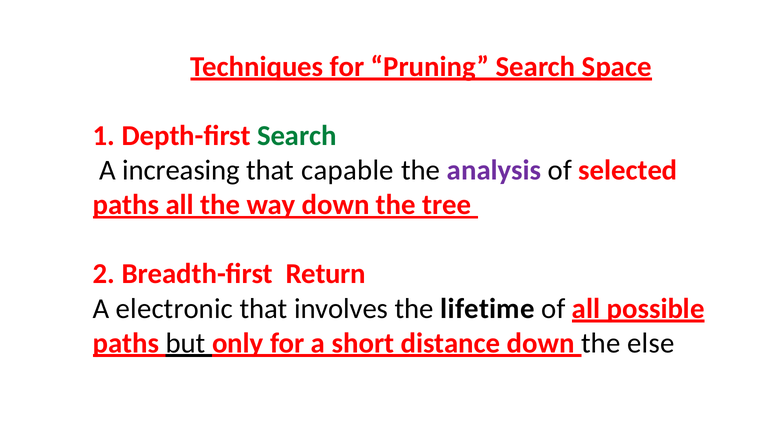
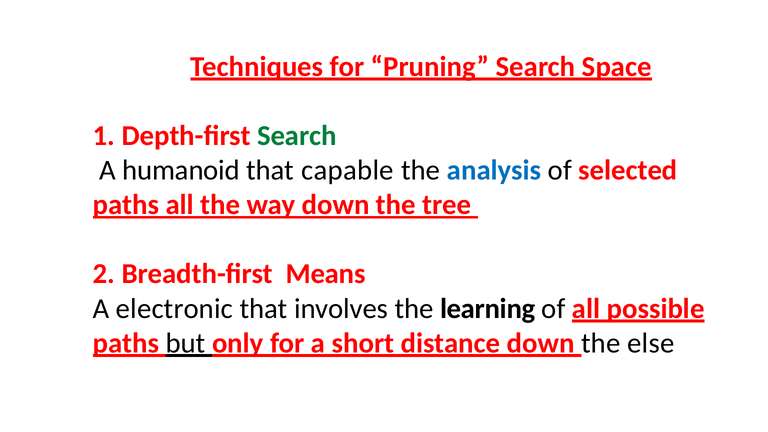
increasing: increasing -> humanoid (181, 170)
analysis colour: purple -> blue (494, 170)
Return: Return -> Means (326, 274)
lifetime: lifetime -> learning (488, 309)
